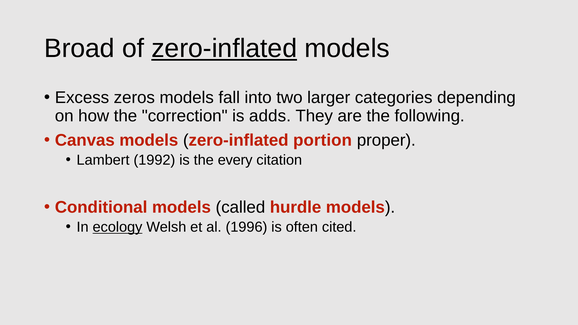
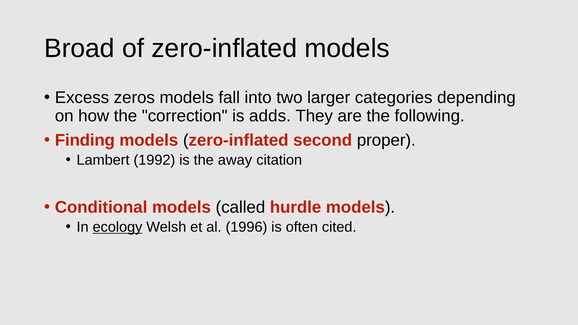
zero-inflated underline: present -> none (224, 49)
Canvas: Canvas -> Finding (85, 140)
portion: portion -> second (323, 140)
every: every -> away (235, 160)
